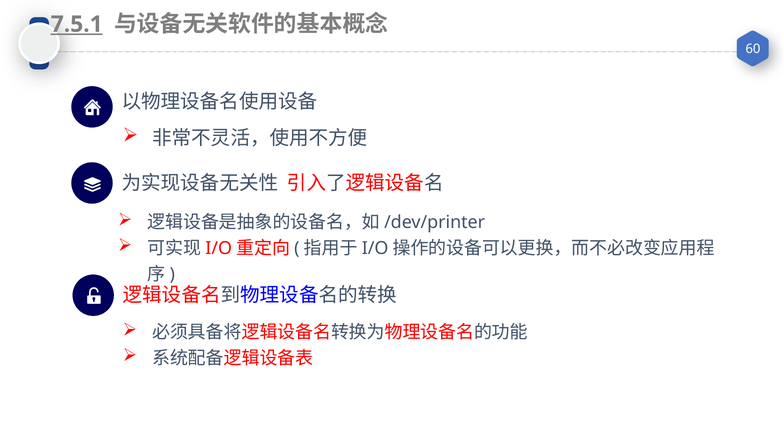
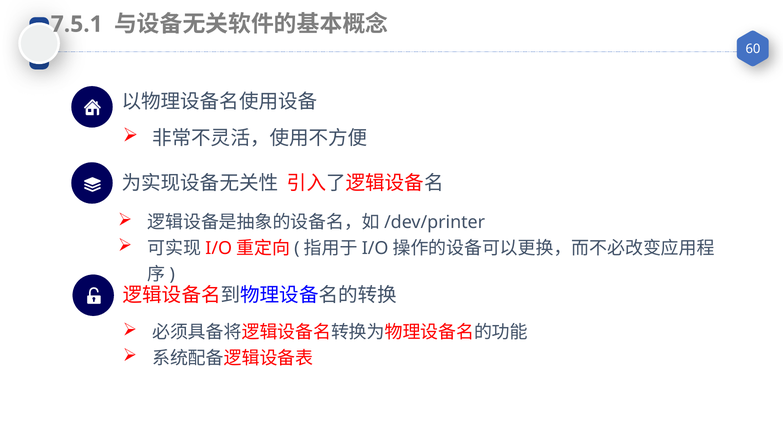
7.5.1 underline: present -> none (77, 24)
